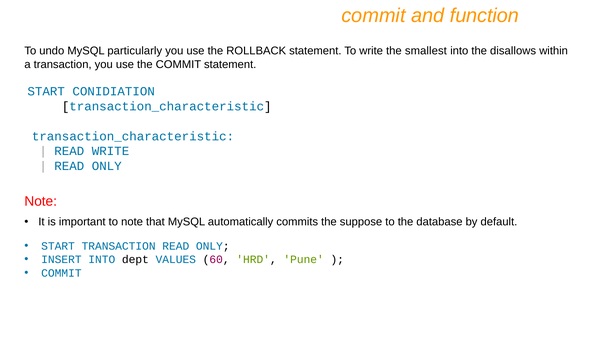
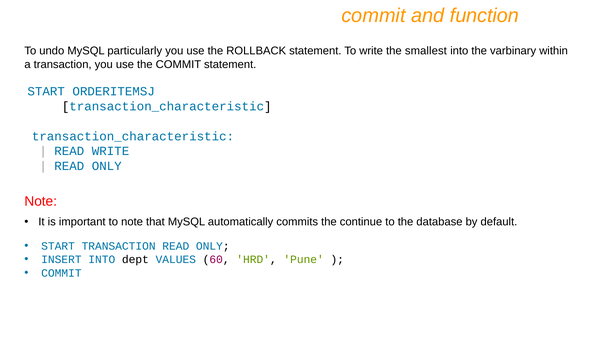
disallows: disallows -> varbinary (513, 51)
CONIDIATION: CONIDIATION -> ORDERITEMSJ (114, 91)
suppose: suppose -> continue (361, 222)
